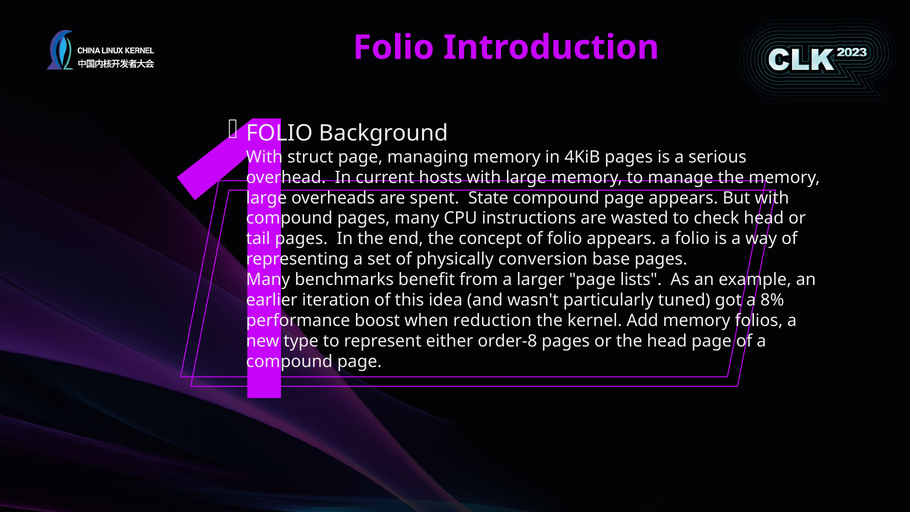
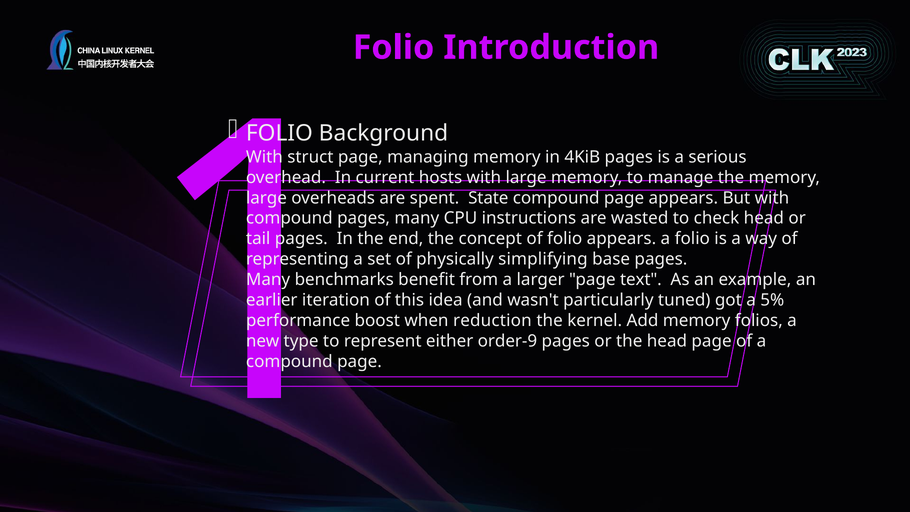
conversion: conversion -> simplifying (543, 259)
lists: lists -> text (641, 280)
8%: 8% -> 5% (772, 300)
order-8: order-8 -> order-9 (507, 341)
